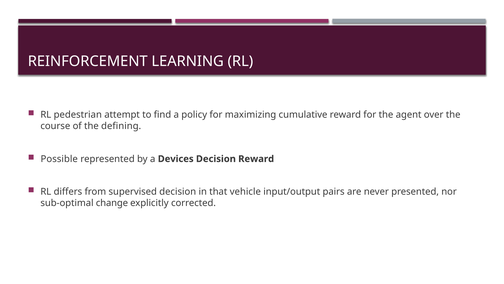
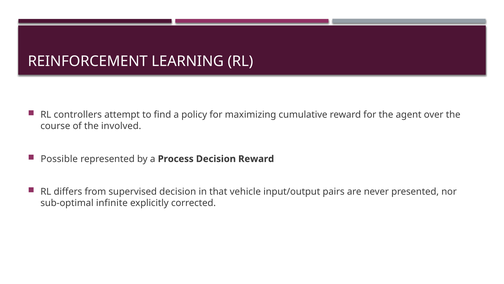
pedestrian: pedestrian -> controllers (78, 115)
defining: defining -> involved (121, 126)
Devices: Devices -> Process (176, 159)
change: change -> infinite (112, 203)
